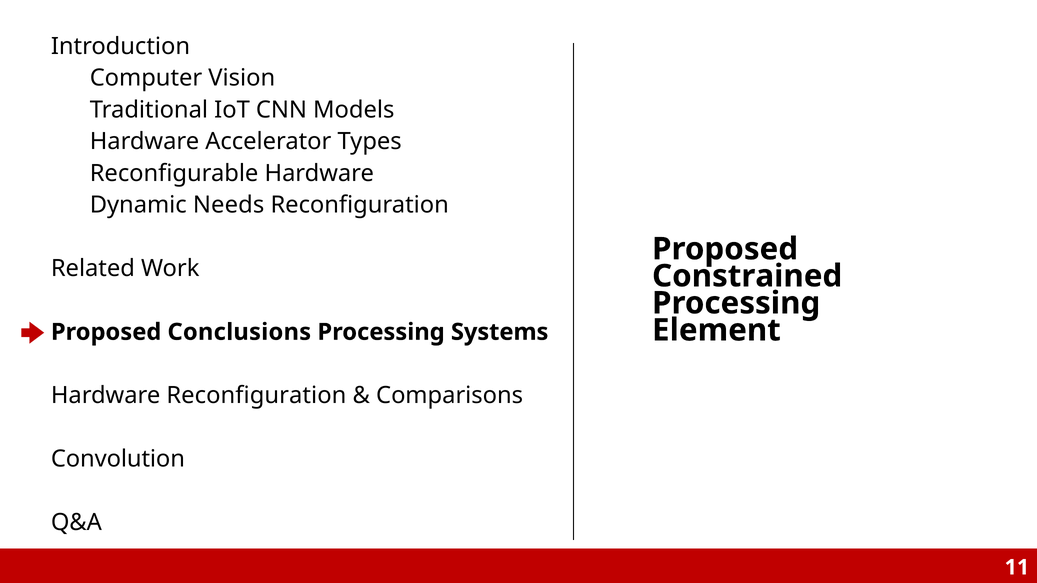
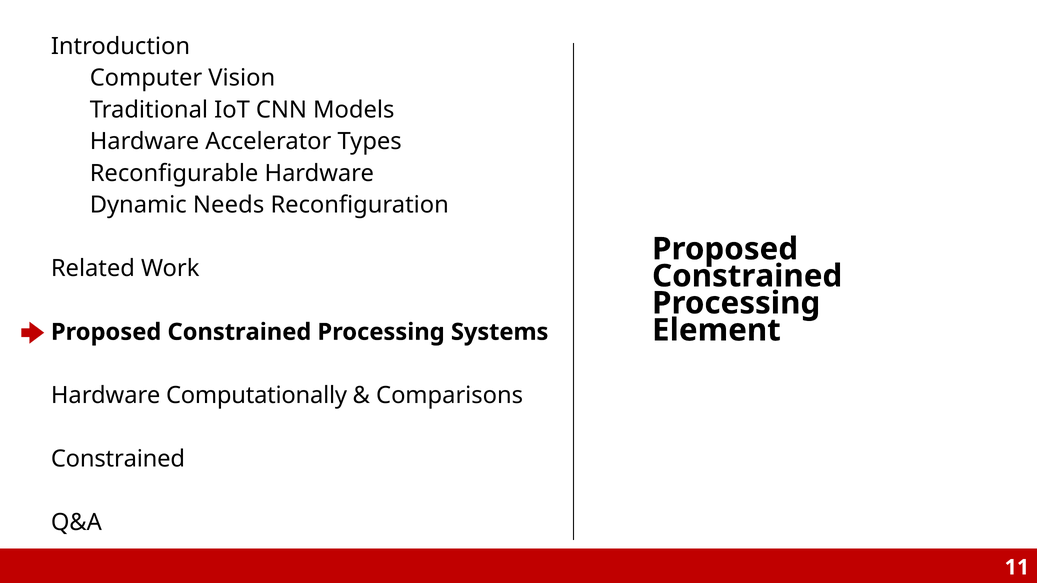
Conclusions: Conclusions -> Constrained (239, 332)
Hardware Reconfiguration: Reconfiguration -> Computationally (257, 396)
Convolution: Convolution -> Constrained (118, 459)
